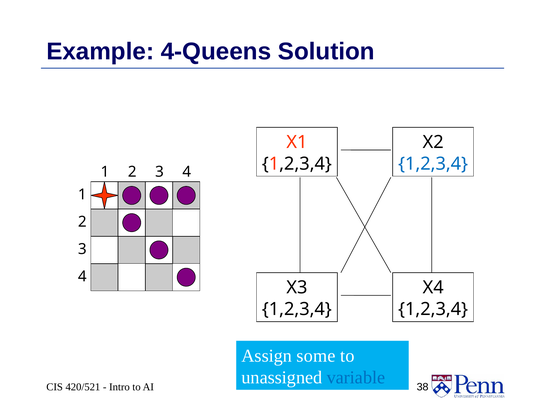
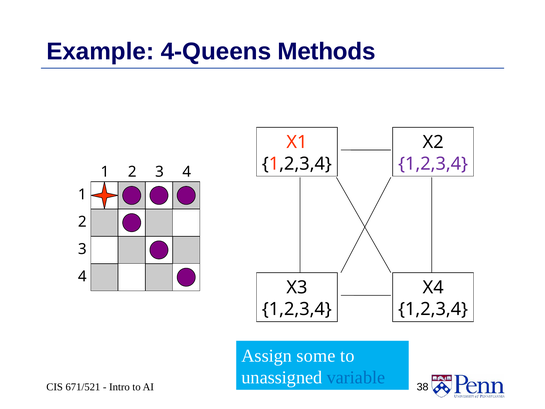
Solution: Solution -> Methods (326, 52)
1,2,3,4 colour: blue -> purple (433, 164)
420/521: 420/521 -> 671/521 (83, 387)
